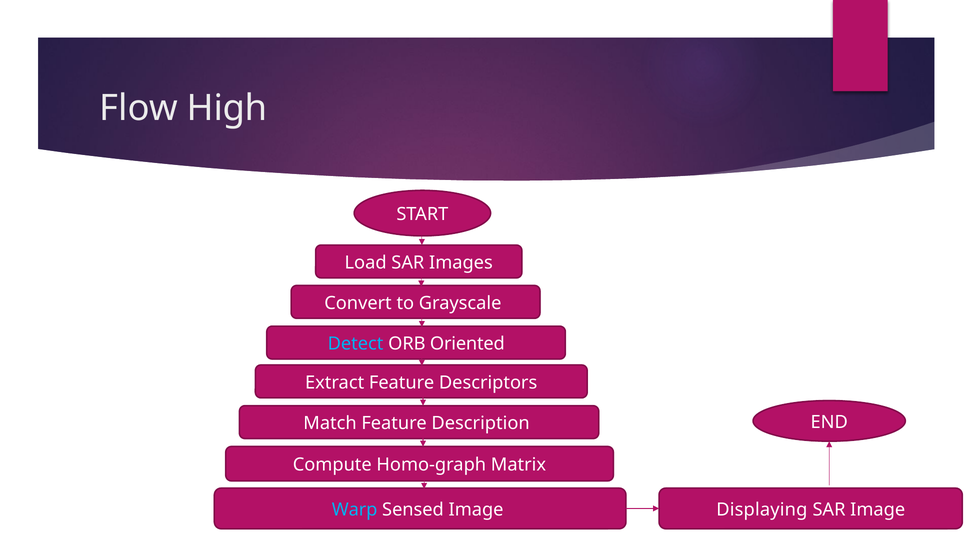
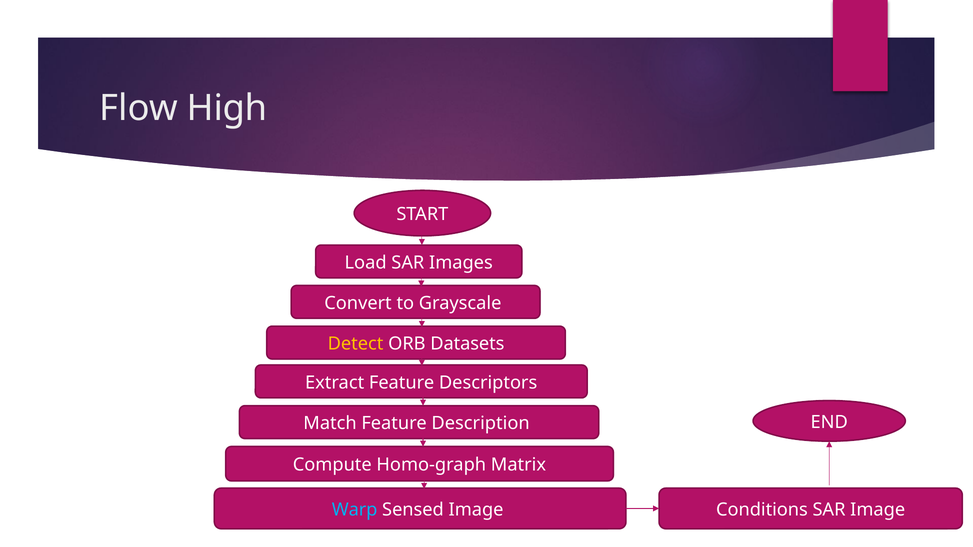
Detect colour: light blue -> yellow (356, 344)
Oriented: Oriented -> Datasets (467, 344)
Displaying: Displaying -> Conditions (762, 510)
